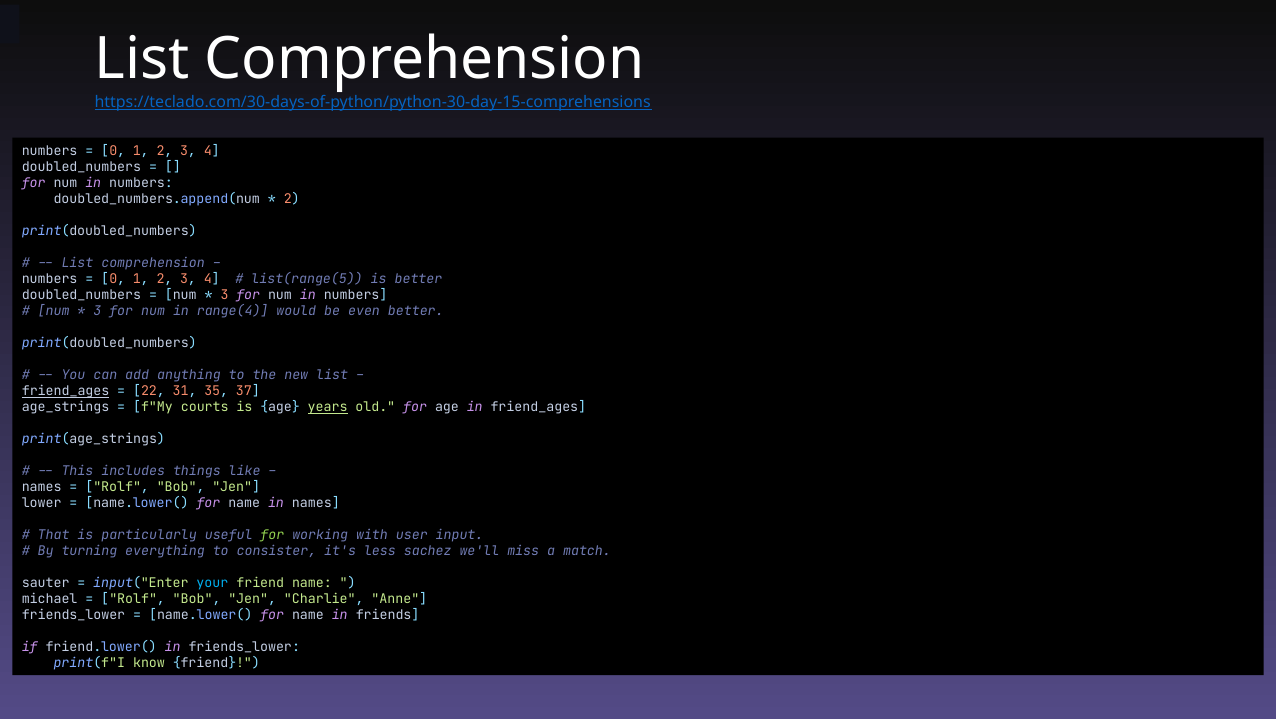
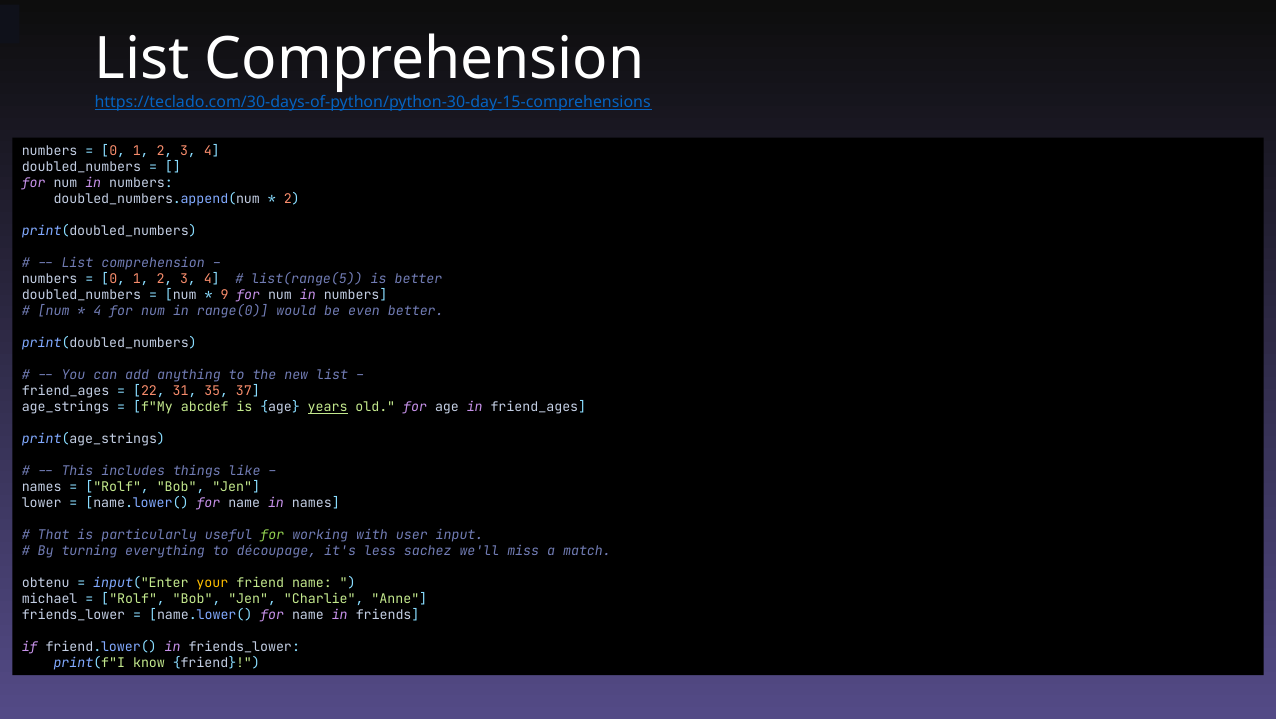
3: 3 -> 9 (225, 295)
3: 3 -> 4 (97, 311)
range(4: range(4 -> range(0 (233, 311)
friend_ages underline: present -> none (66, 391)
courts: courts -> abcdef (205, 407)
consister: consister -> découpage (276, 552)
sauter: sauter -> obtenu (46, 584)
your colour: light blue -> yellow (212, 584)
